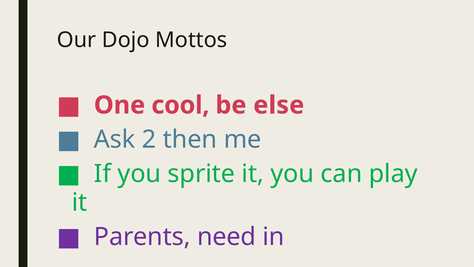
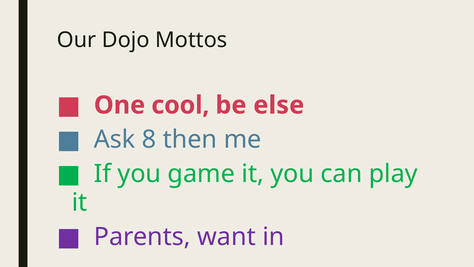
2: 2 -> 8 (149, 139)
sprite: sprite -> game (201, 174)
need: need -> want (226, 236)
